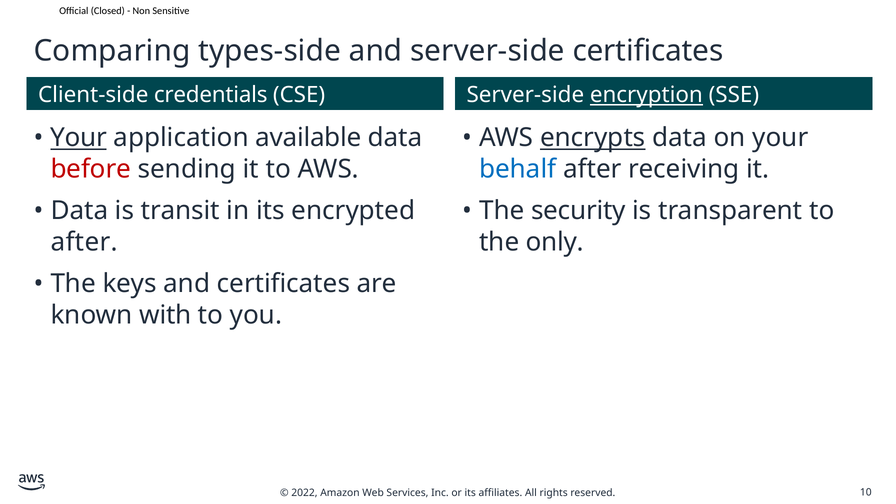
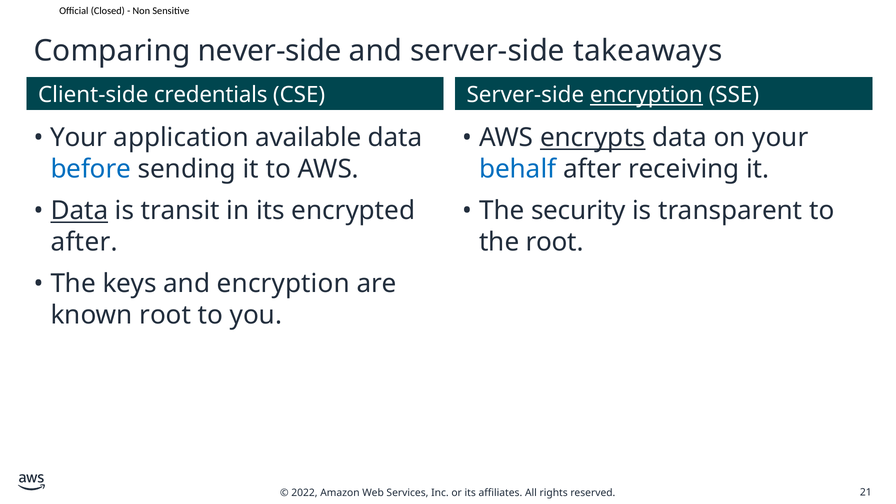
types-side: types-side -> never-side (270, 51)
server-side certificates: certificates -> takeaways (648, 51)
Your underline: present -> none (79, 138)
before colour: red -> blue (91, 169)
Data underline: none -> present (79, 211)
the only: only -> root (555, 242)
and certificates: certificates -> encryption (283, 284)
known with: with -> root (165, 315)
10: 10 -> 21 (866, 492)
